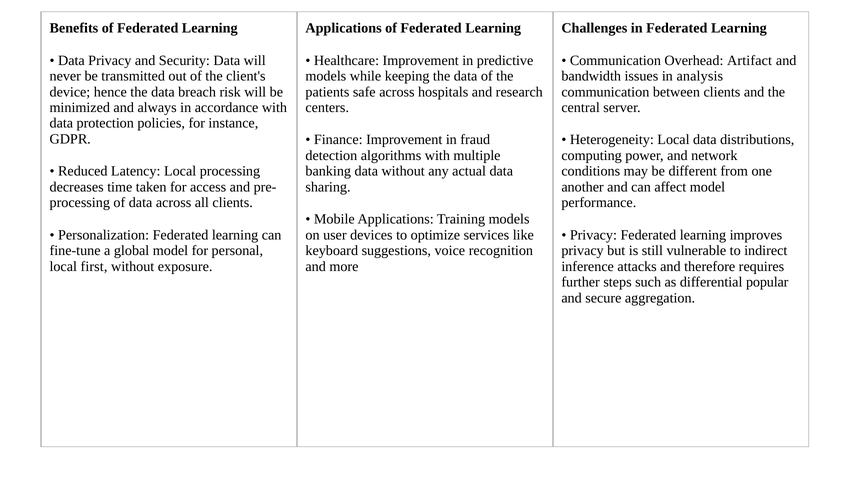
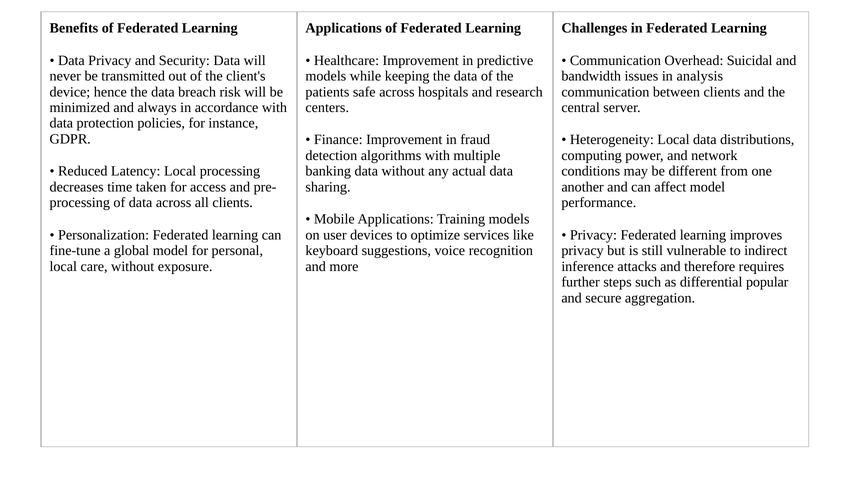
Artifact: Artifact -> Suicidal (750, 60)
first: first -> care (94, 266)
